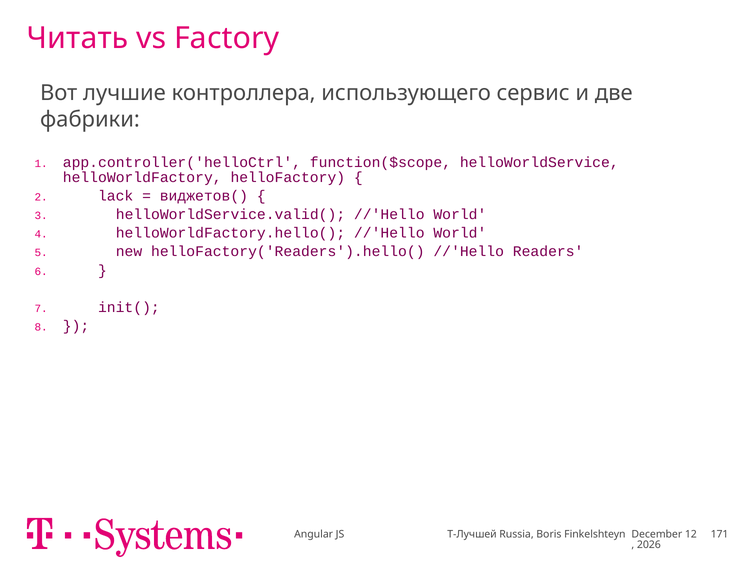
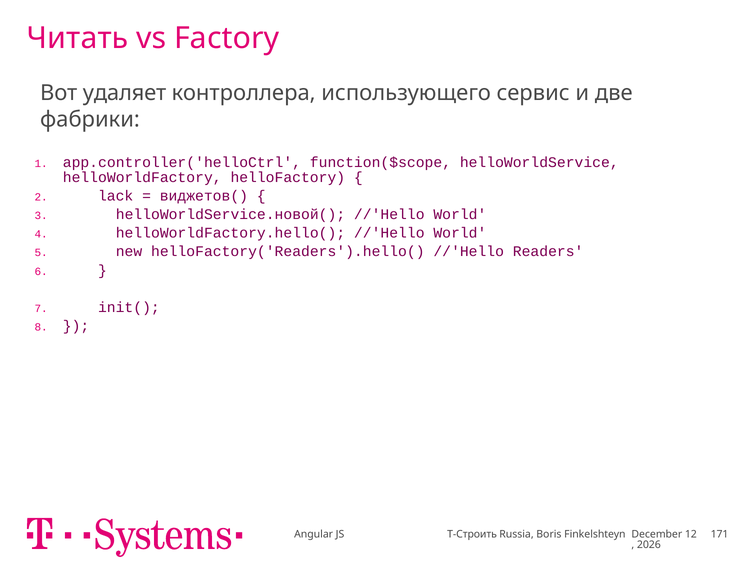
лучшие: лучшие -> удаляет (125, 93)
helloWorldService.valid(: helloWorldService.valid( -> helloWorldService.новой( (231, 215)
T-Лучшей: T-Лучшей -> T-Строить (472, 535)
